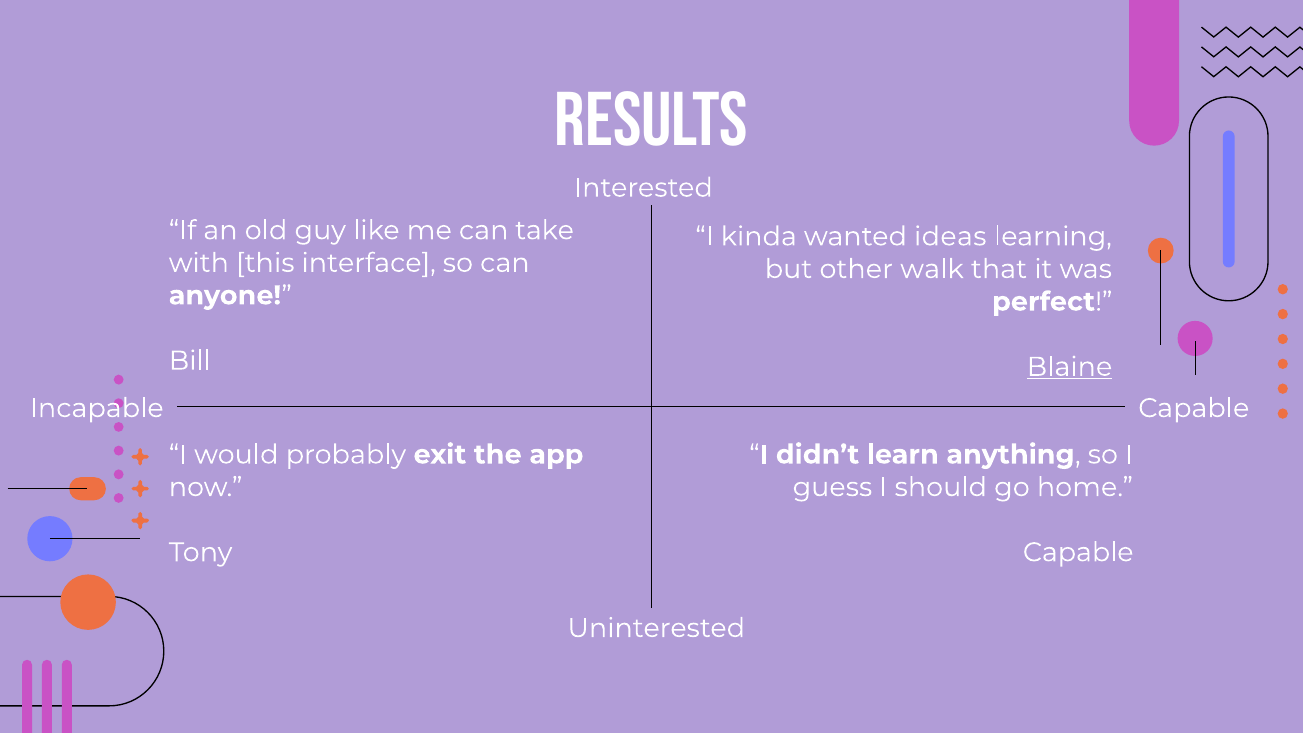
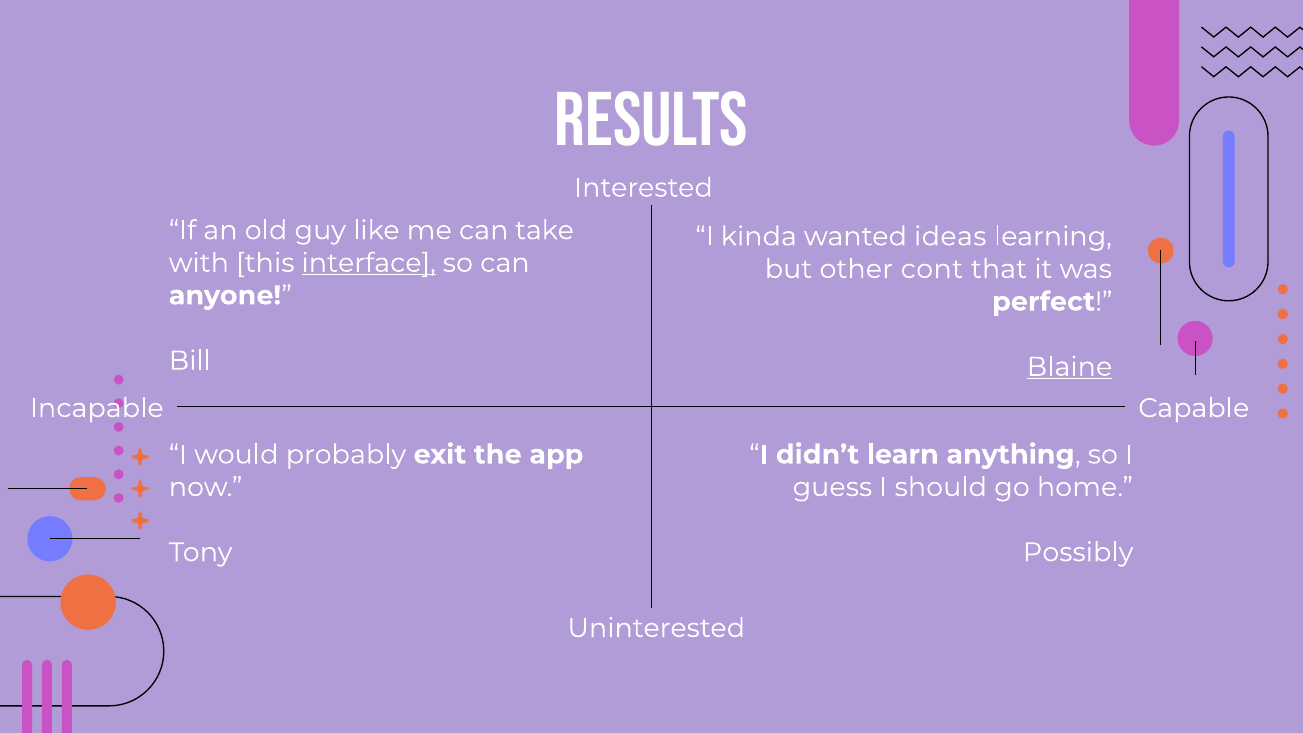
interface underline: none -> present (369, 263)
walk: walk -> cont (932, 269)
Capable: Capable -> Possibly (1078, 552)
